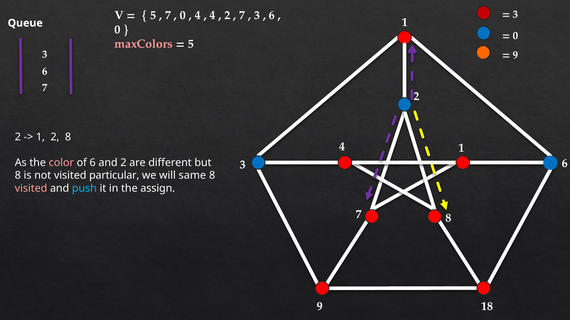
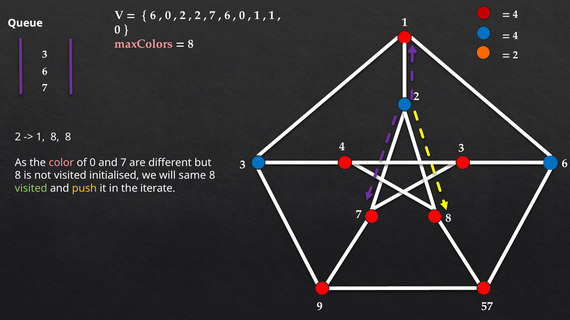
3: 3 -> 4 (515, 14)
5: 5 -> 6 (153, 15)
7: 7 -> 0 (168, 15)
0: 0 -> 2 (183, 15)
4: 4 -> 2 (198, 15)
4: 4 -> 7 (213, 15)
2: 2 -> 6 (227, 15)
7: 7 -> 0 (242, 15)
3: 3 -> 1 (257, 15)
6: 6 -> 1 (272, 15)
0: 0 -> 4 (515, 36)
5: 5 -> 8 (191, 44)
9: 9 -> 2 (515, 55)
1 2: 2 -> 8 (55, 137)
4 1: 1 -> 3 (461, 148)
of 6: 6 -> 0 (93, 163)
and 2: 2 -> 7 (123, 163)
particular: particular -> initialised (114, 176)
visited colour: pink -> light green (31, 189)
push colour: light blue -> yellow (84, 189)
assign: assign -> iterate (158, 189)
18: 18 -> 57 (487, 307)
